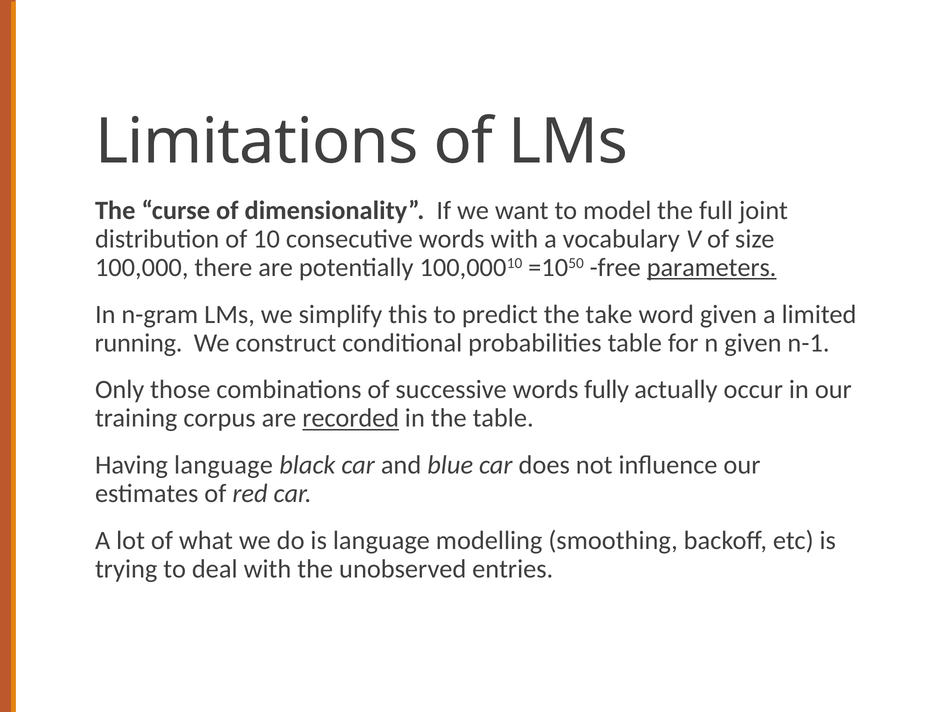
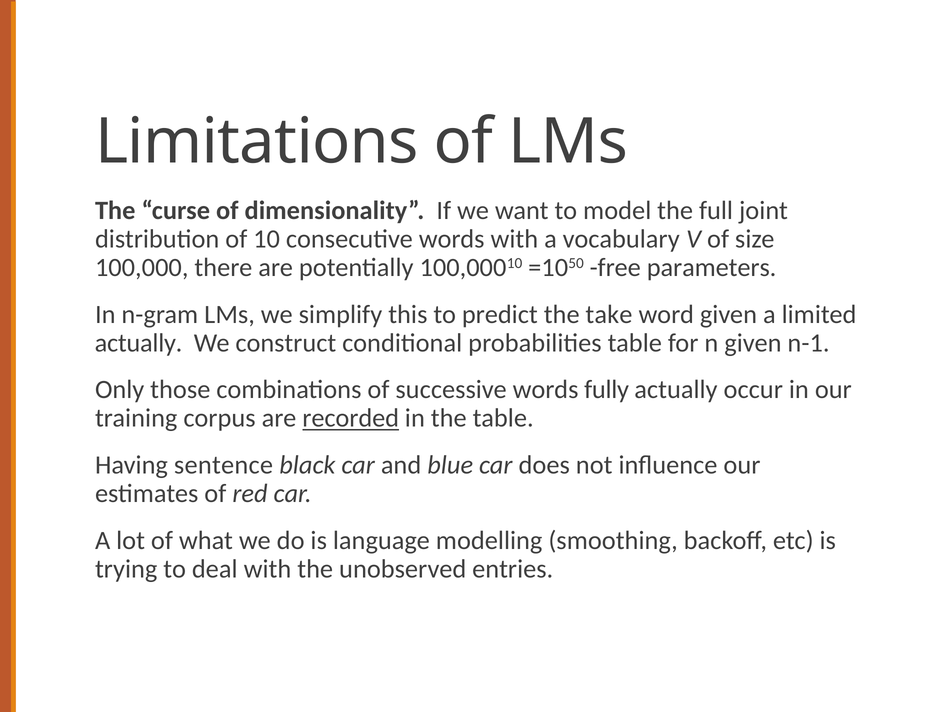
parameters underline: present -> none (712, 268)
running: running -> actually (139, 343)
Having language: language -> sentence (224, 466)
